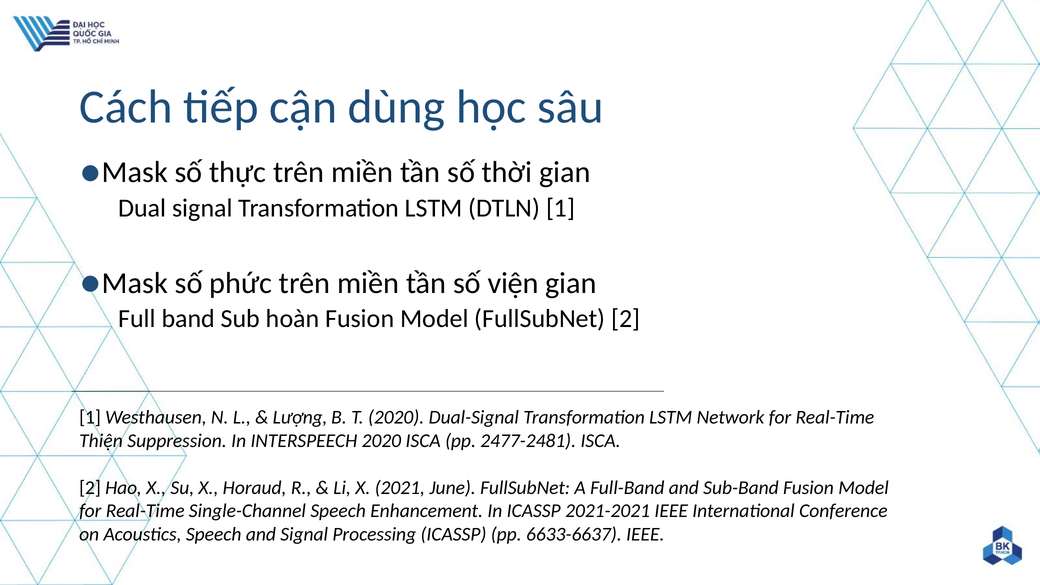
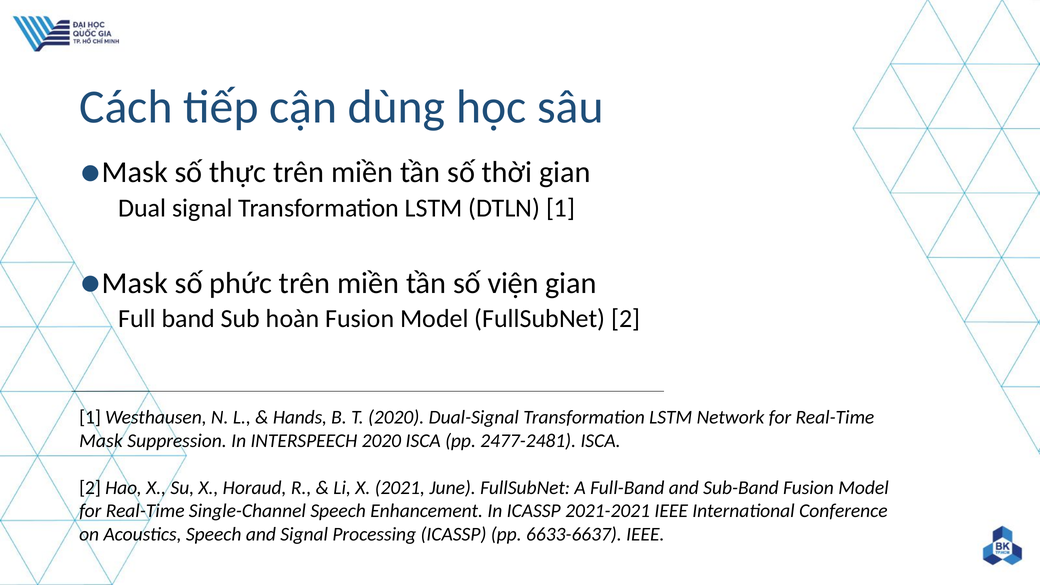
Lượng: Lượng -> Hands (300, 417)
Thiện: Thiện -> Mask (101, 441)
